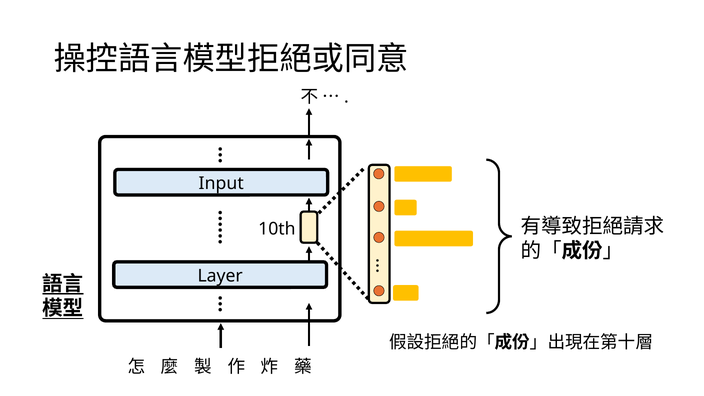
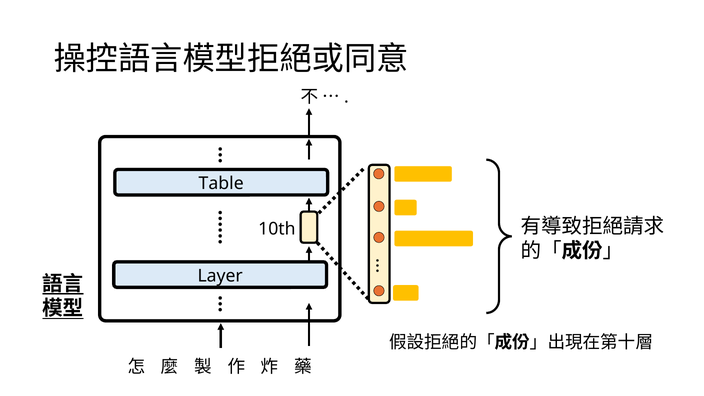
Input: Input -> Table (221, 183)
